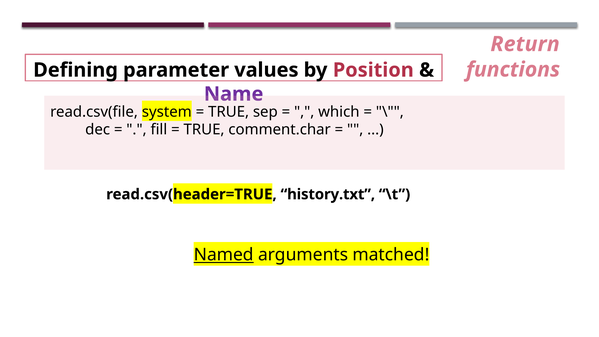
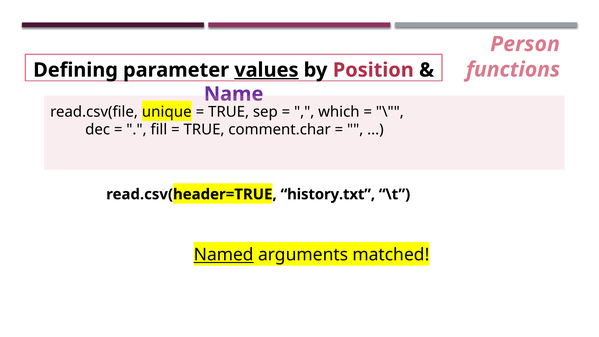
Return: Return -> Person (525, 44)
values underline: none -> present (266, 70)
system: system -> unique (167, 112)
